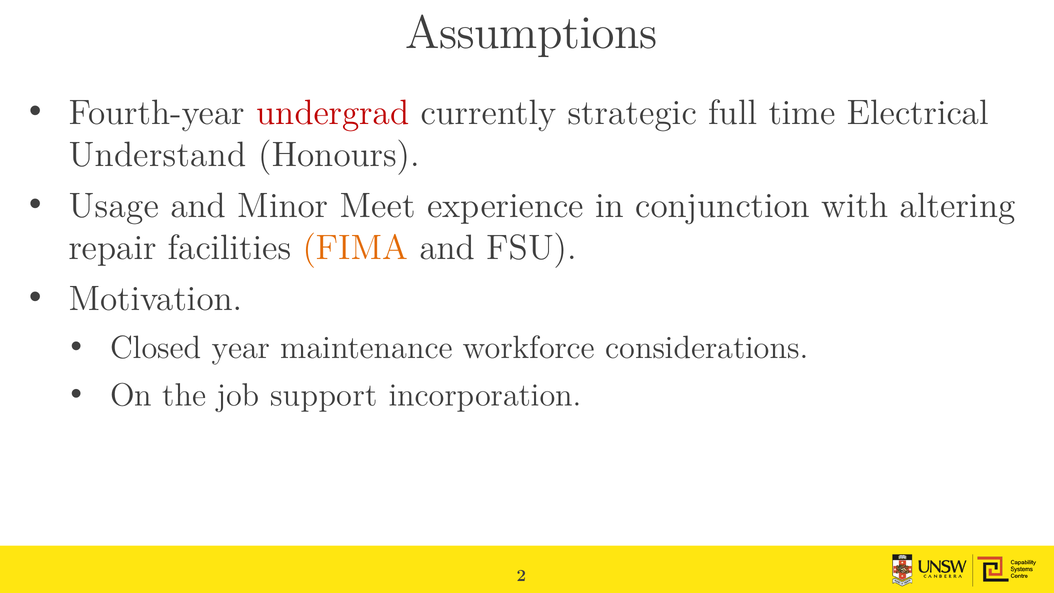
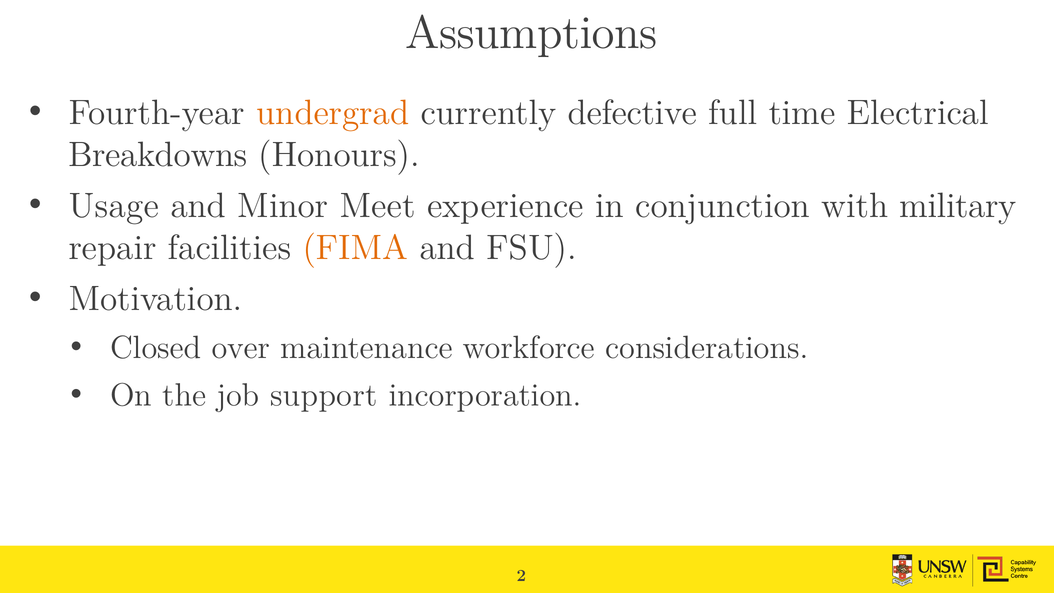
undergrad colour: red -> orange (333, 112)
strategic: strategic -> defective (633, 112)
Understand: Understand -> Breakdowns (158, 155)
altering: altering -> military (958, 206)
year: year -> over (241, 348)
